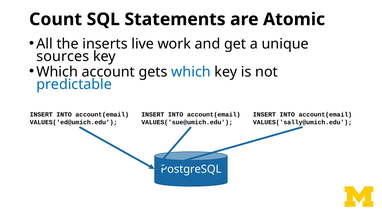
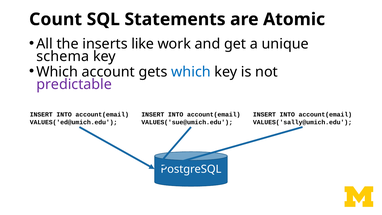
live: live -> like (143, 44)
sources: sources -> schema (63, 56)
predictable colour: blue -> purple (74, 84)
